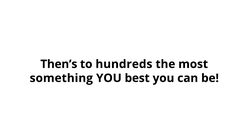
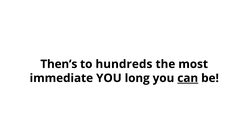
something: something -> immediate (61, 78)
best: best -> long (137, 78)
can underline: none -> present (188, 78)
